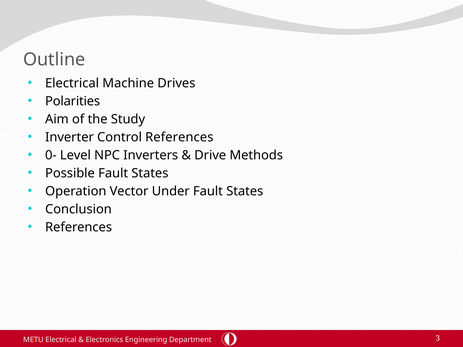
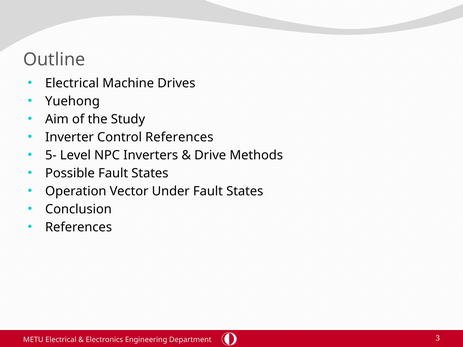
Polarities: Polarities -> Yuehong (73, 101)
0-: 0- -> 5- (51, 155)
